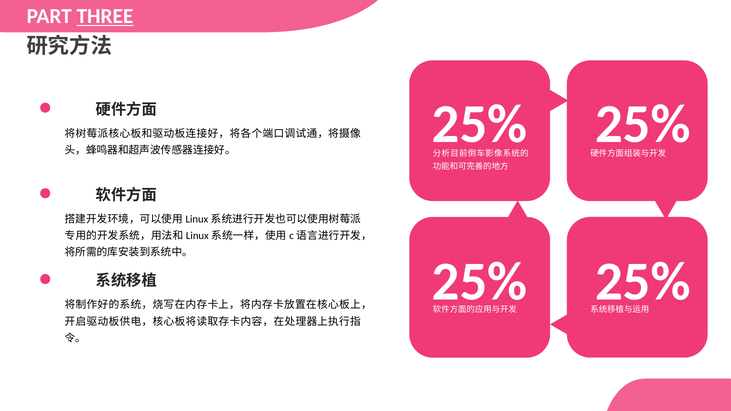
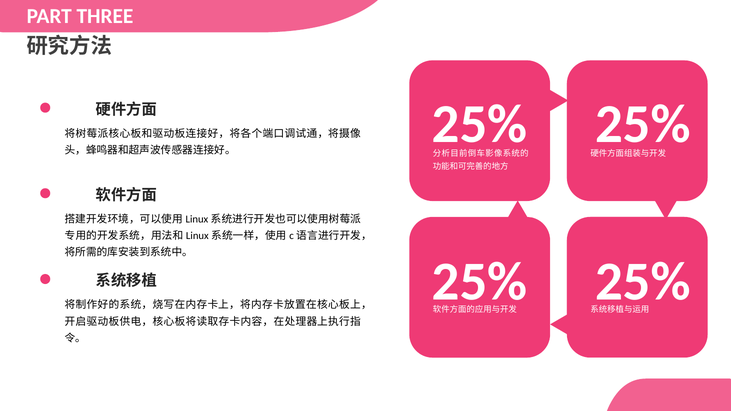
THREE underline: present -> none (105, 16)
